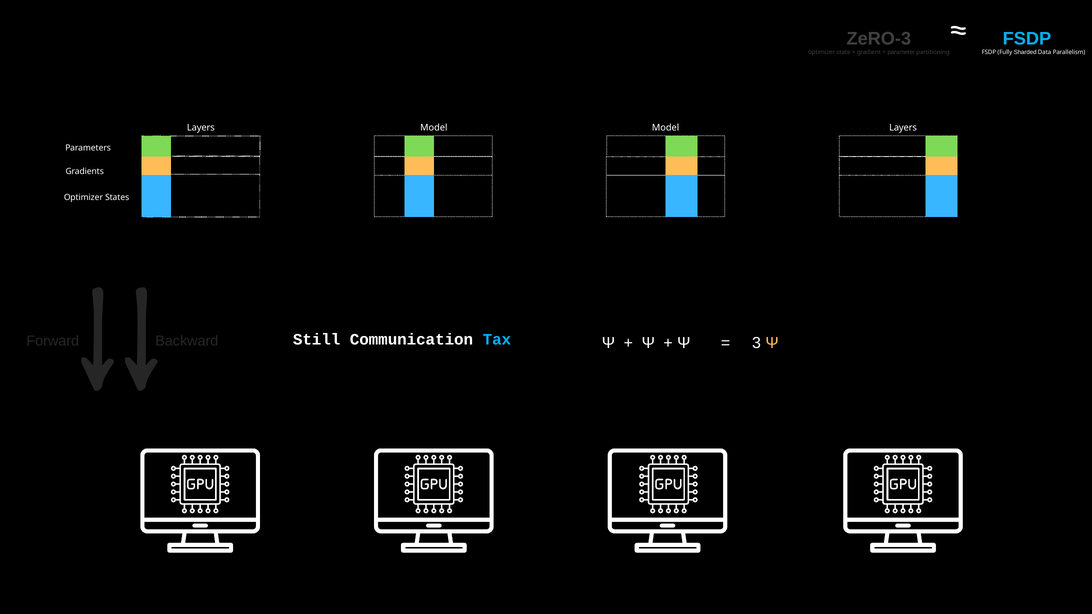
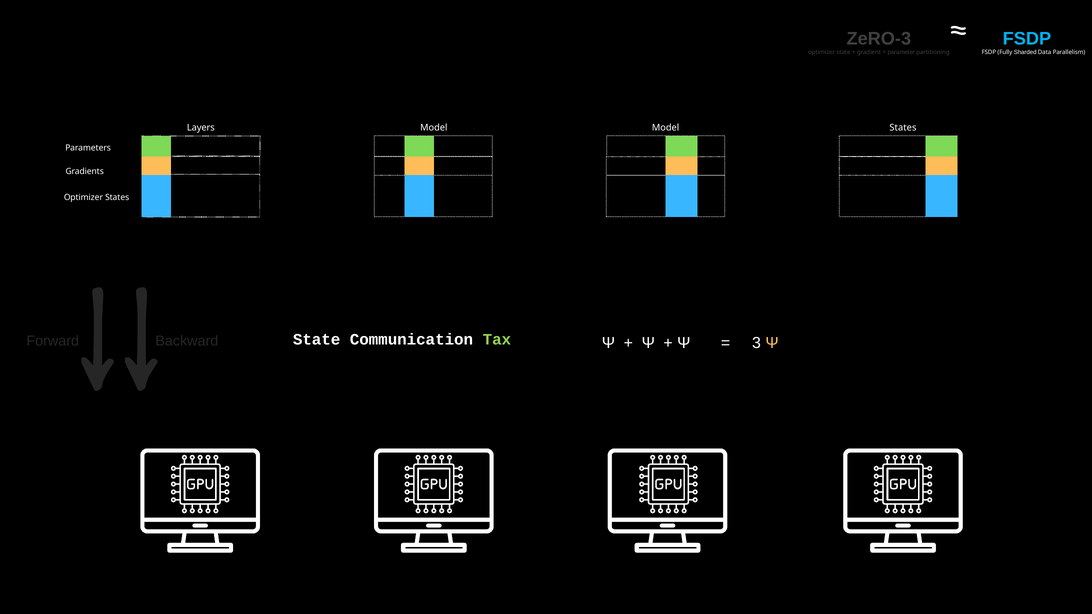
Model Layers: Layers -> States (903, 128)
Backward Still: Still -> State (317, 340)
Tax colour: light blue -> light green (497, 340)
